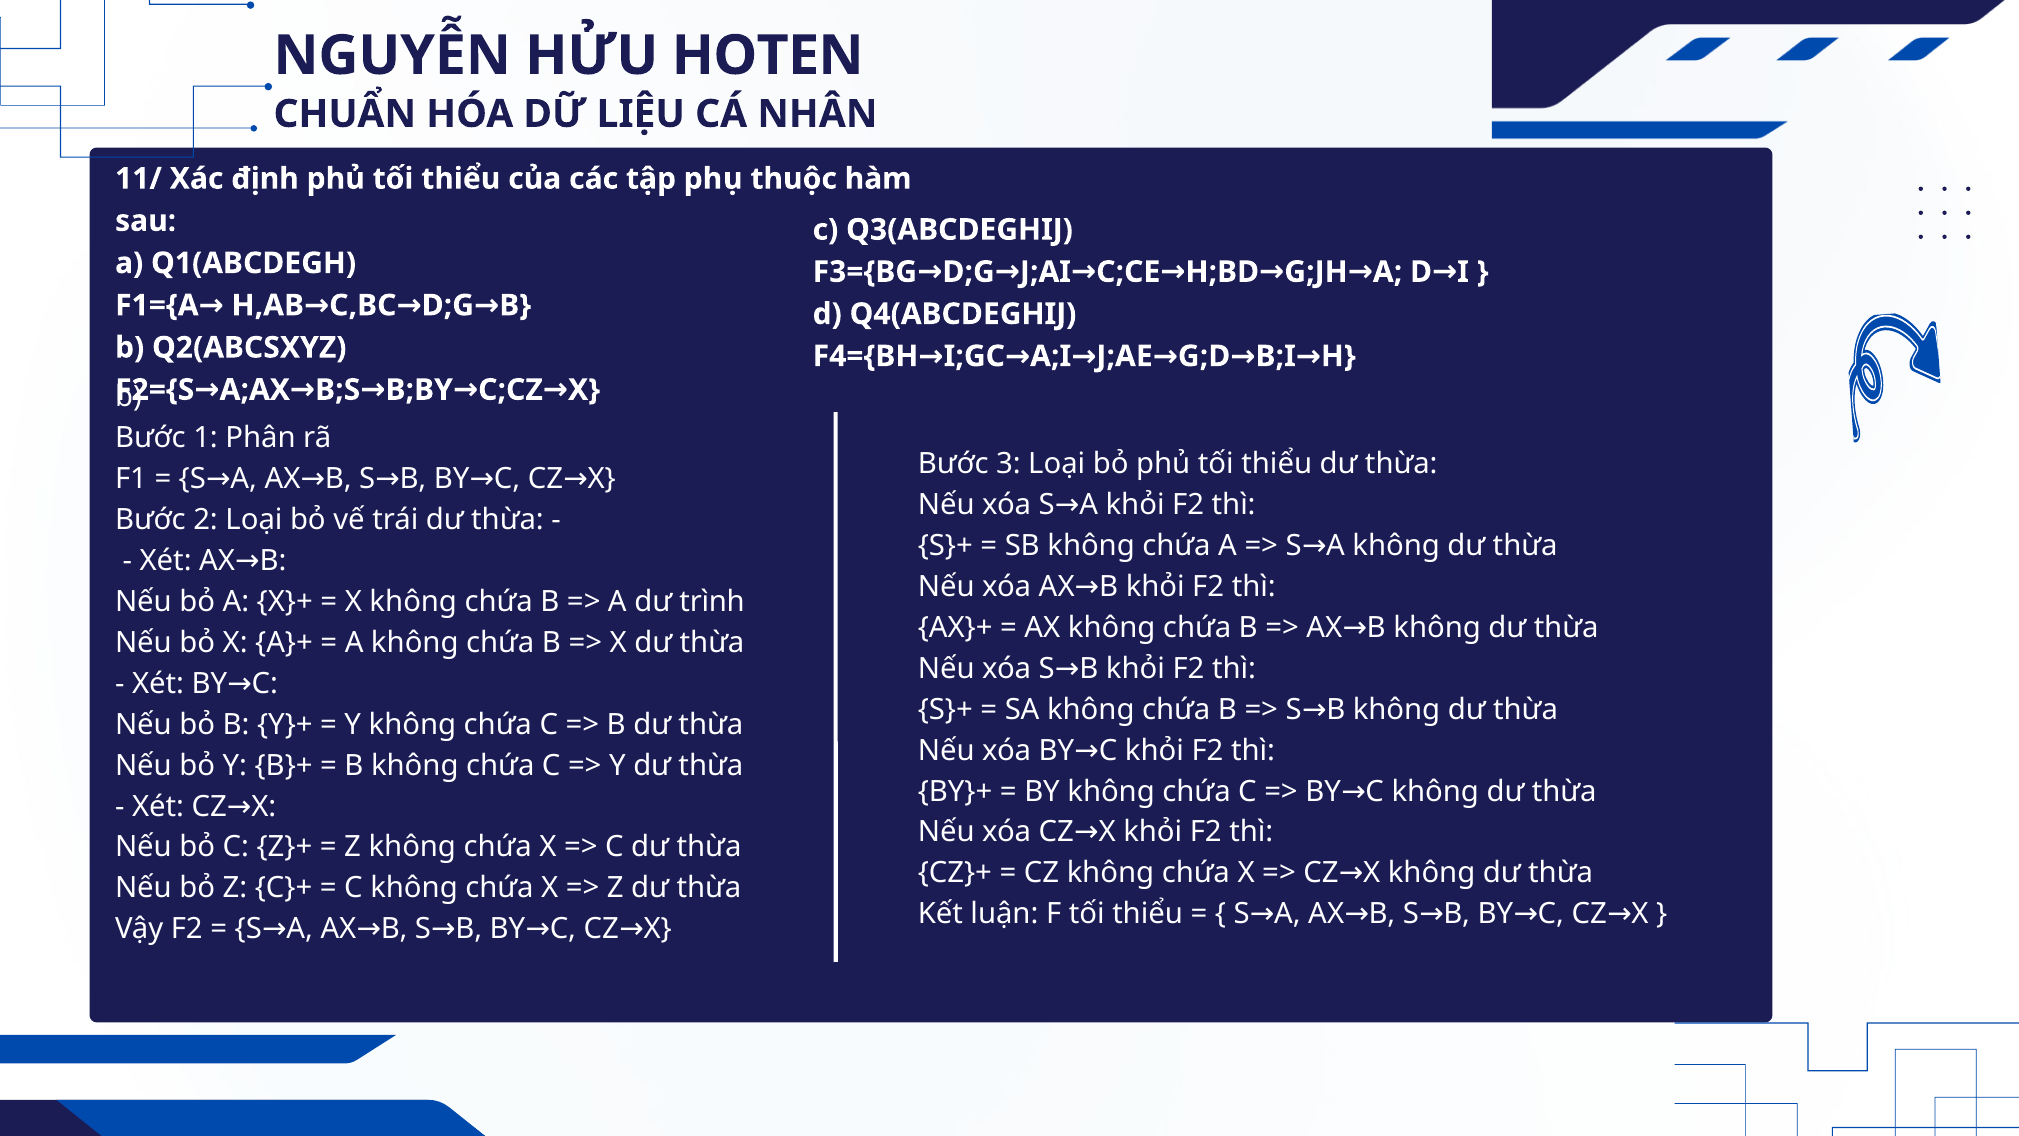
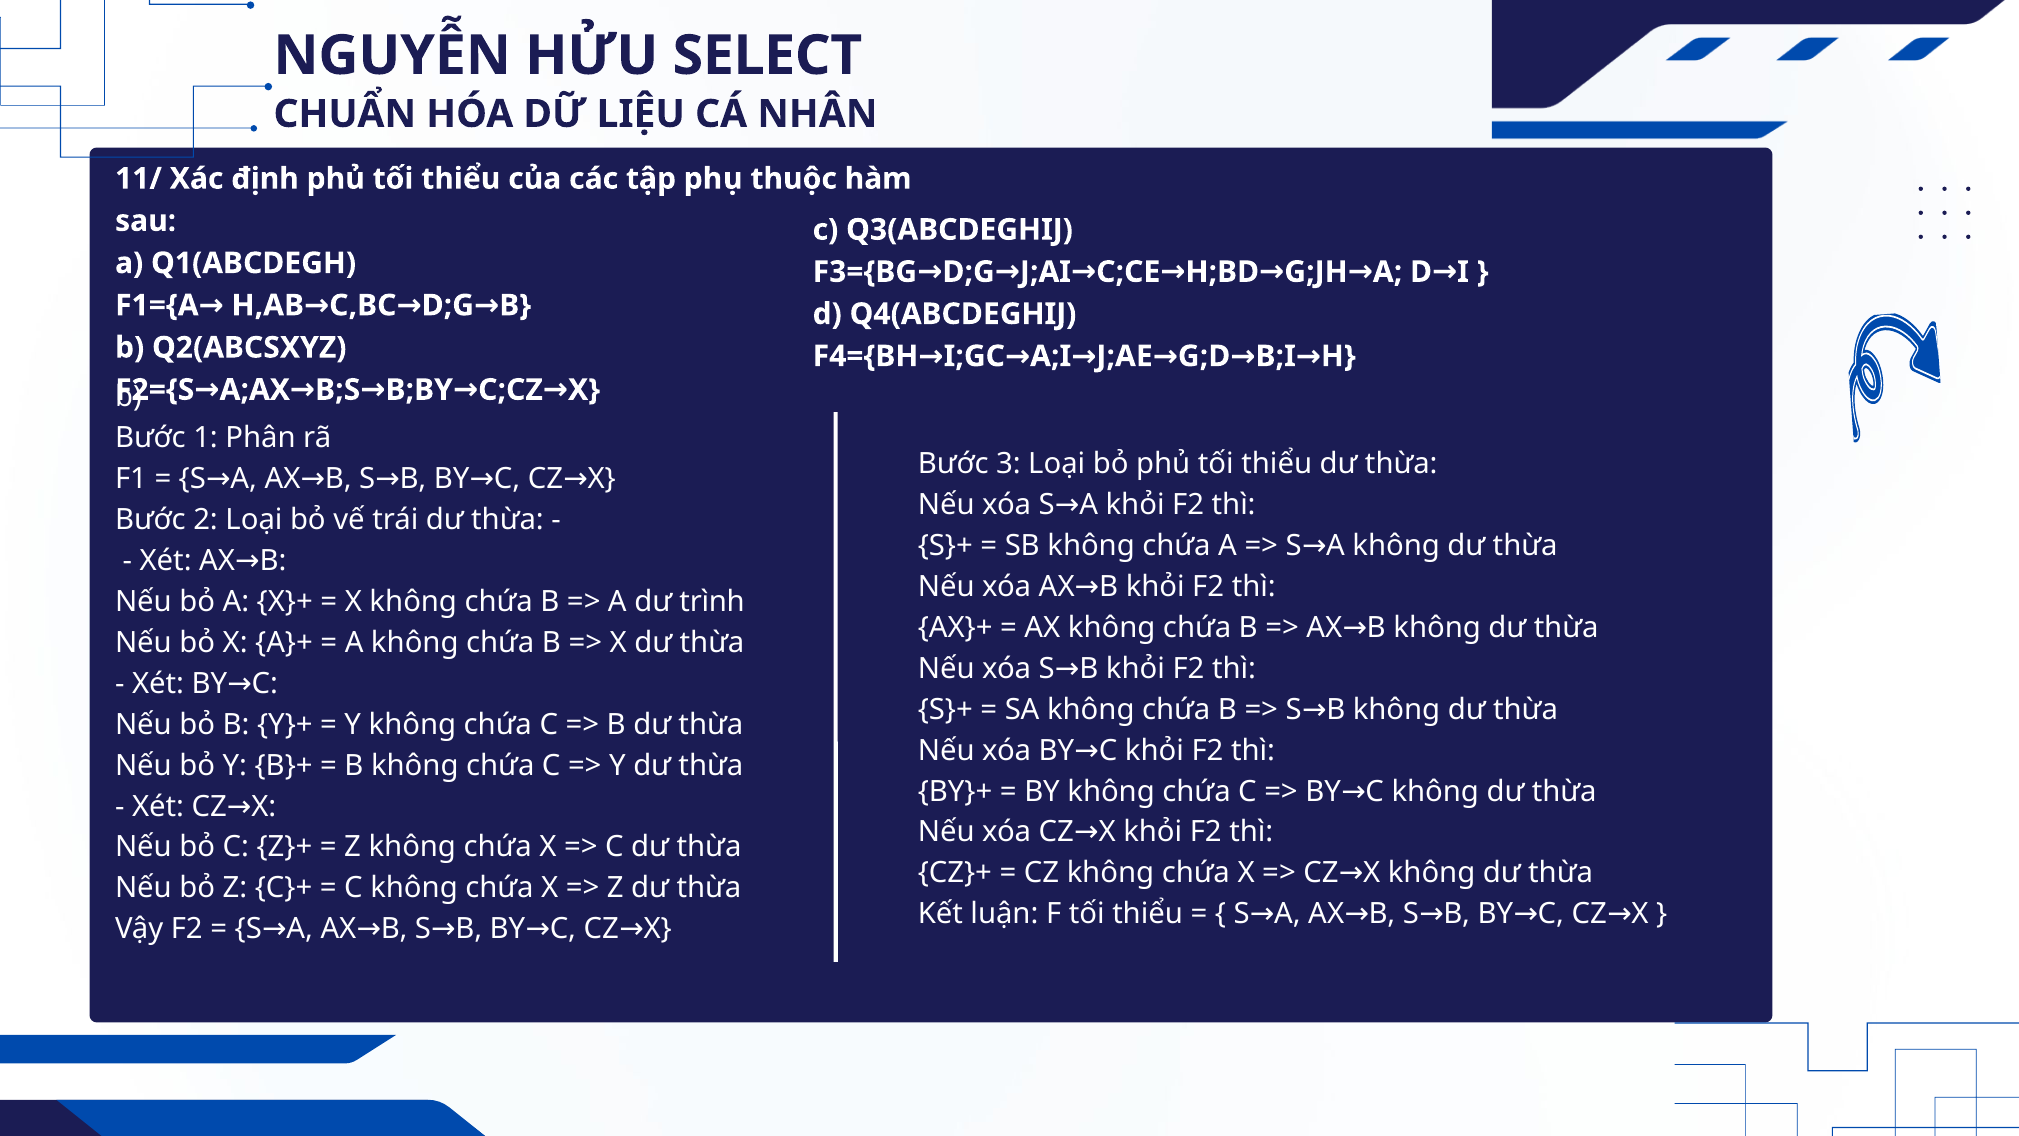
HOTEN: HOTEN -> SELECT (767, 56)
